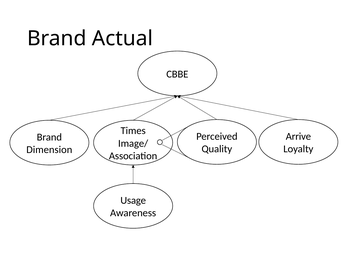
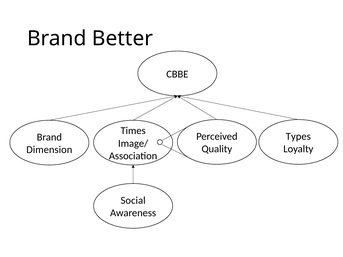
Actual: Actual -> Better (122, 38)
Arrive: Arrive -> Types (298, 137)
Usage: Usage -> Social (133, 201)
